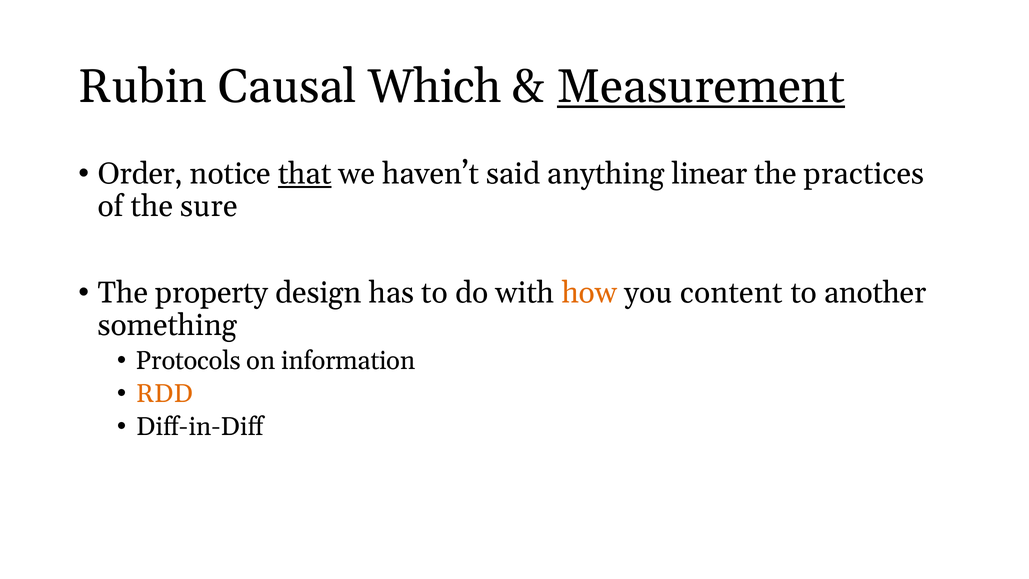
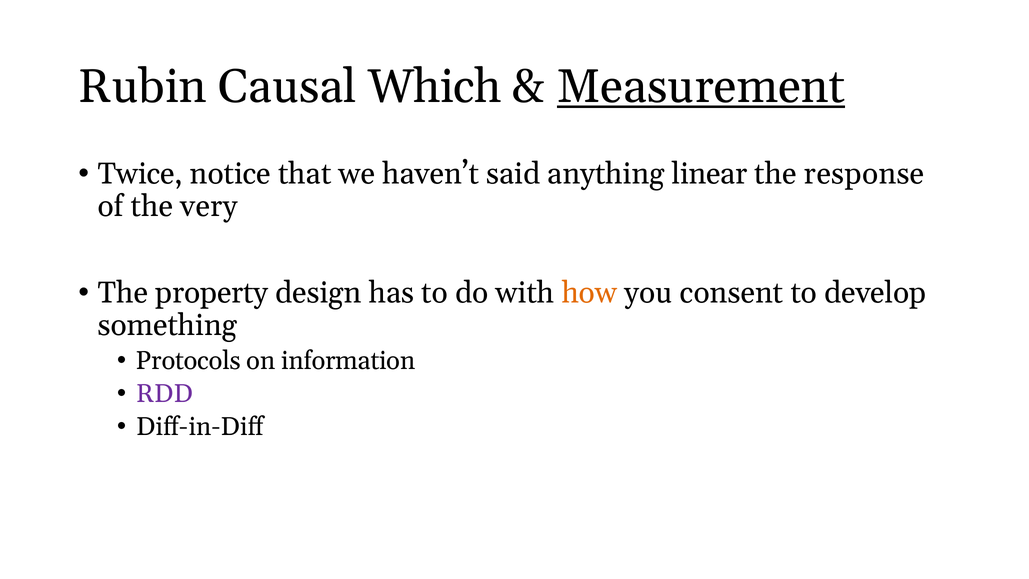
Order: Order -> Twice (140, 174)
that underline: present -> none (305, 174)
practices: practices -> response (864, 174)
sure: sure -> very (209, 206)
content: content -> consent (732, 293)
another: another -> develop (875, 293)
RDD colour: orange -> purple (165, 394)
